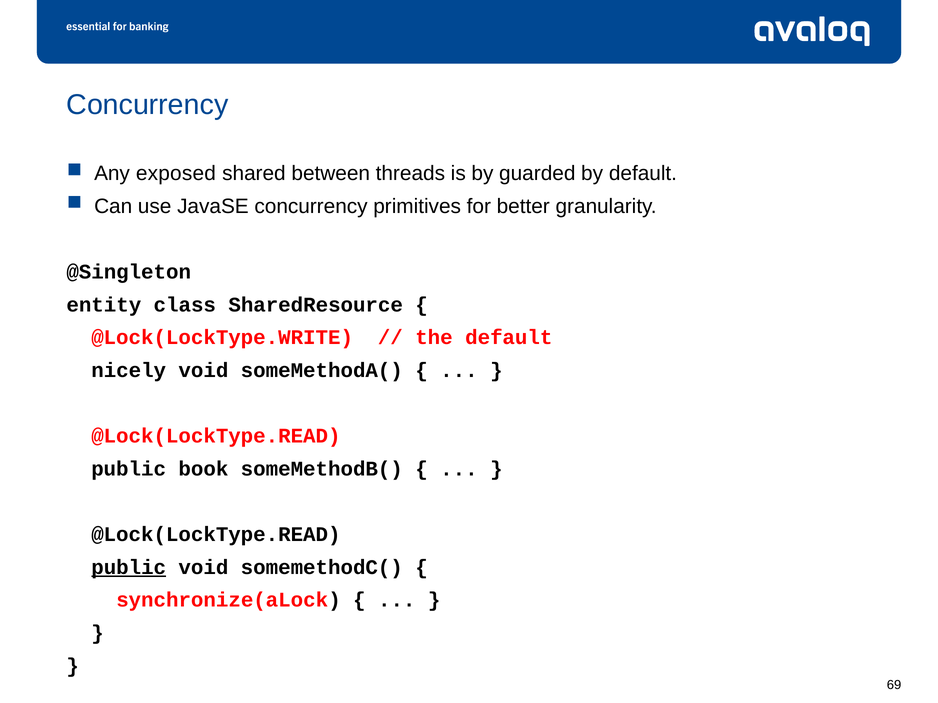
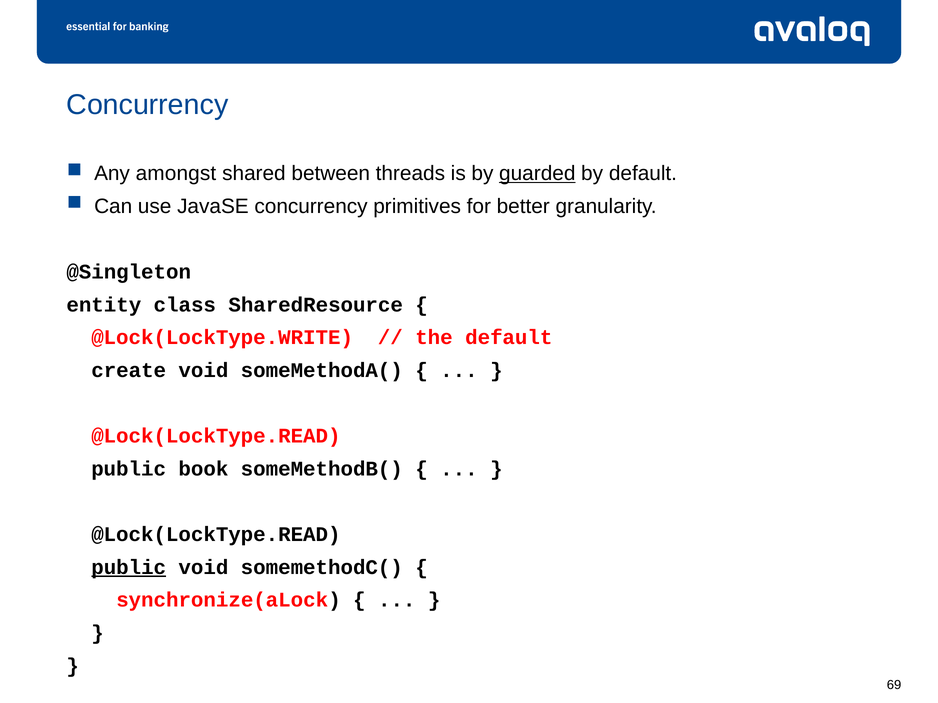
exposed: exposed -> amongst (176, 174)
guarded underline: none -> present (537, 174)
nicely: nicely -> create (129, 371)
